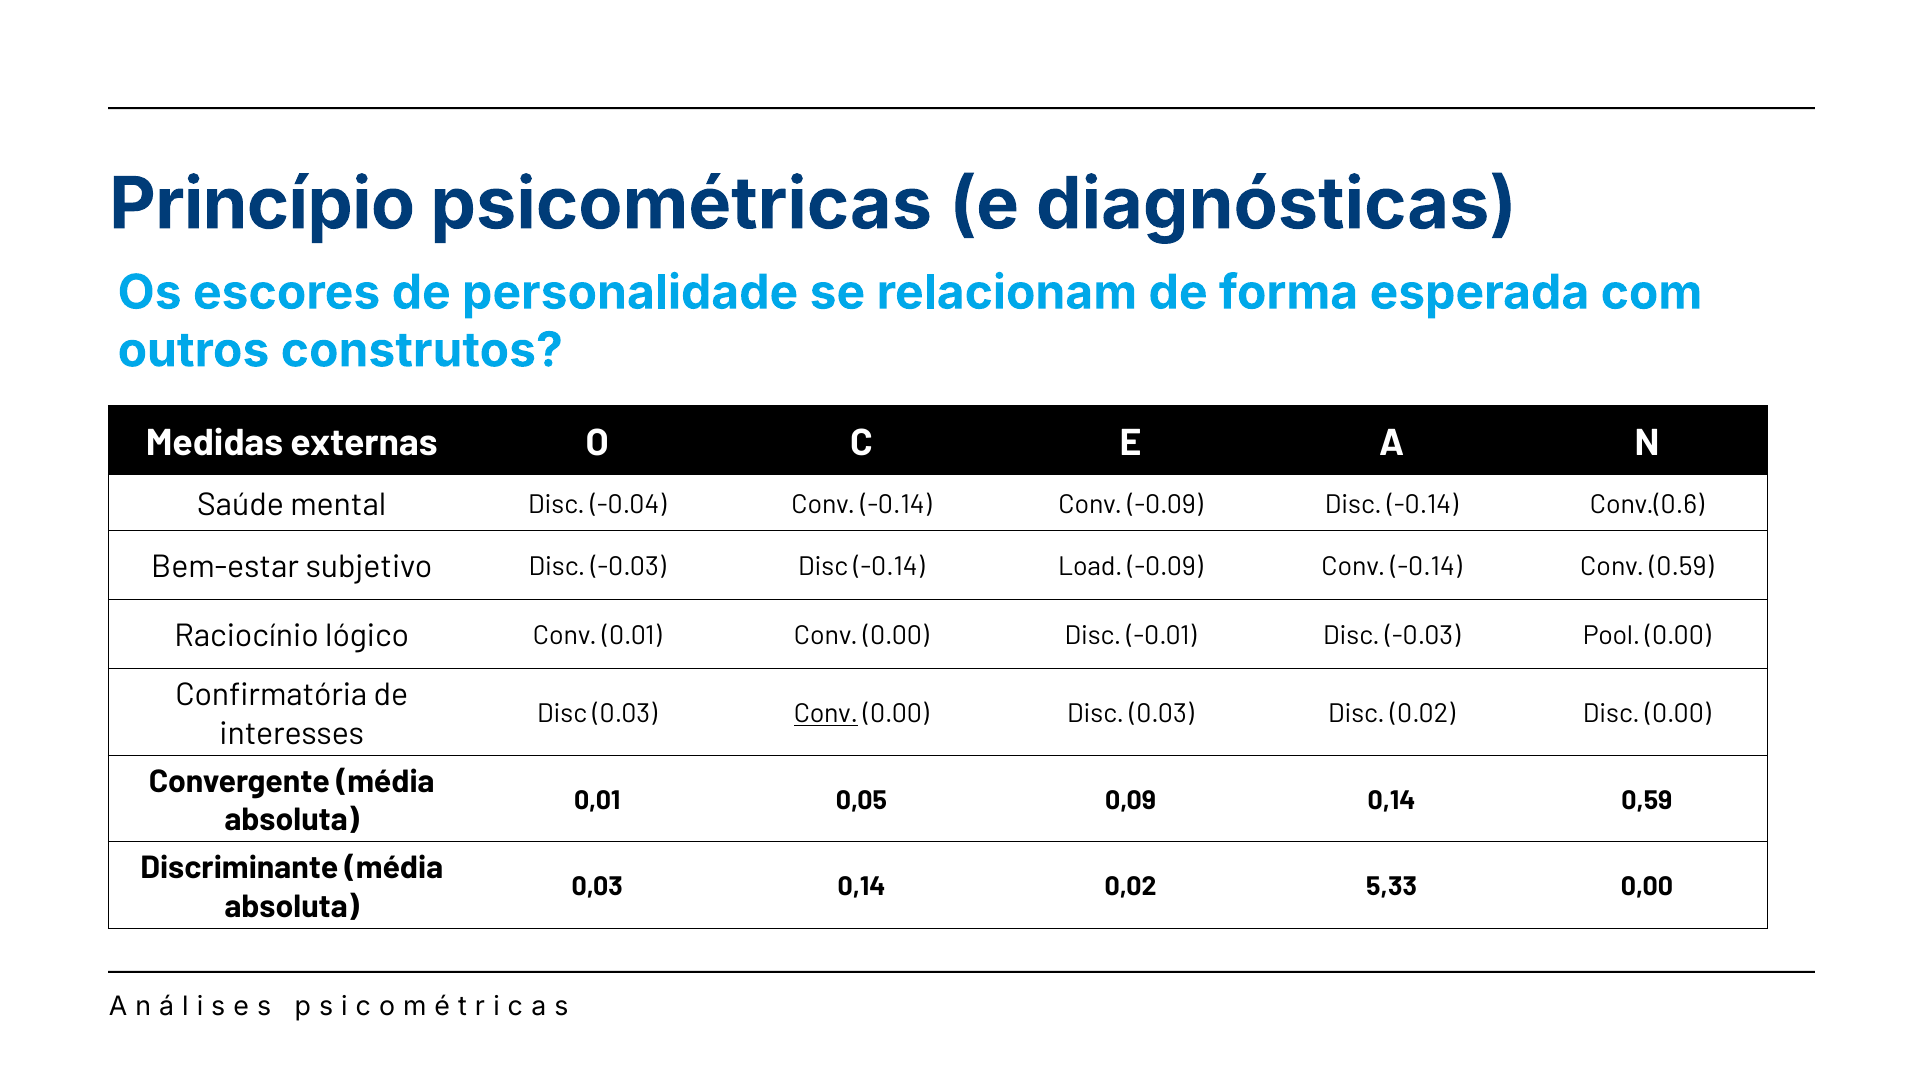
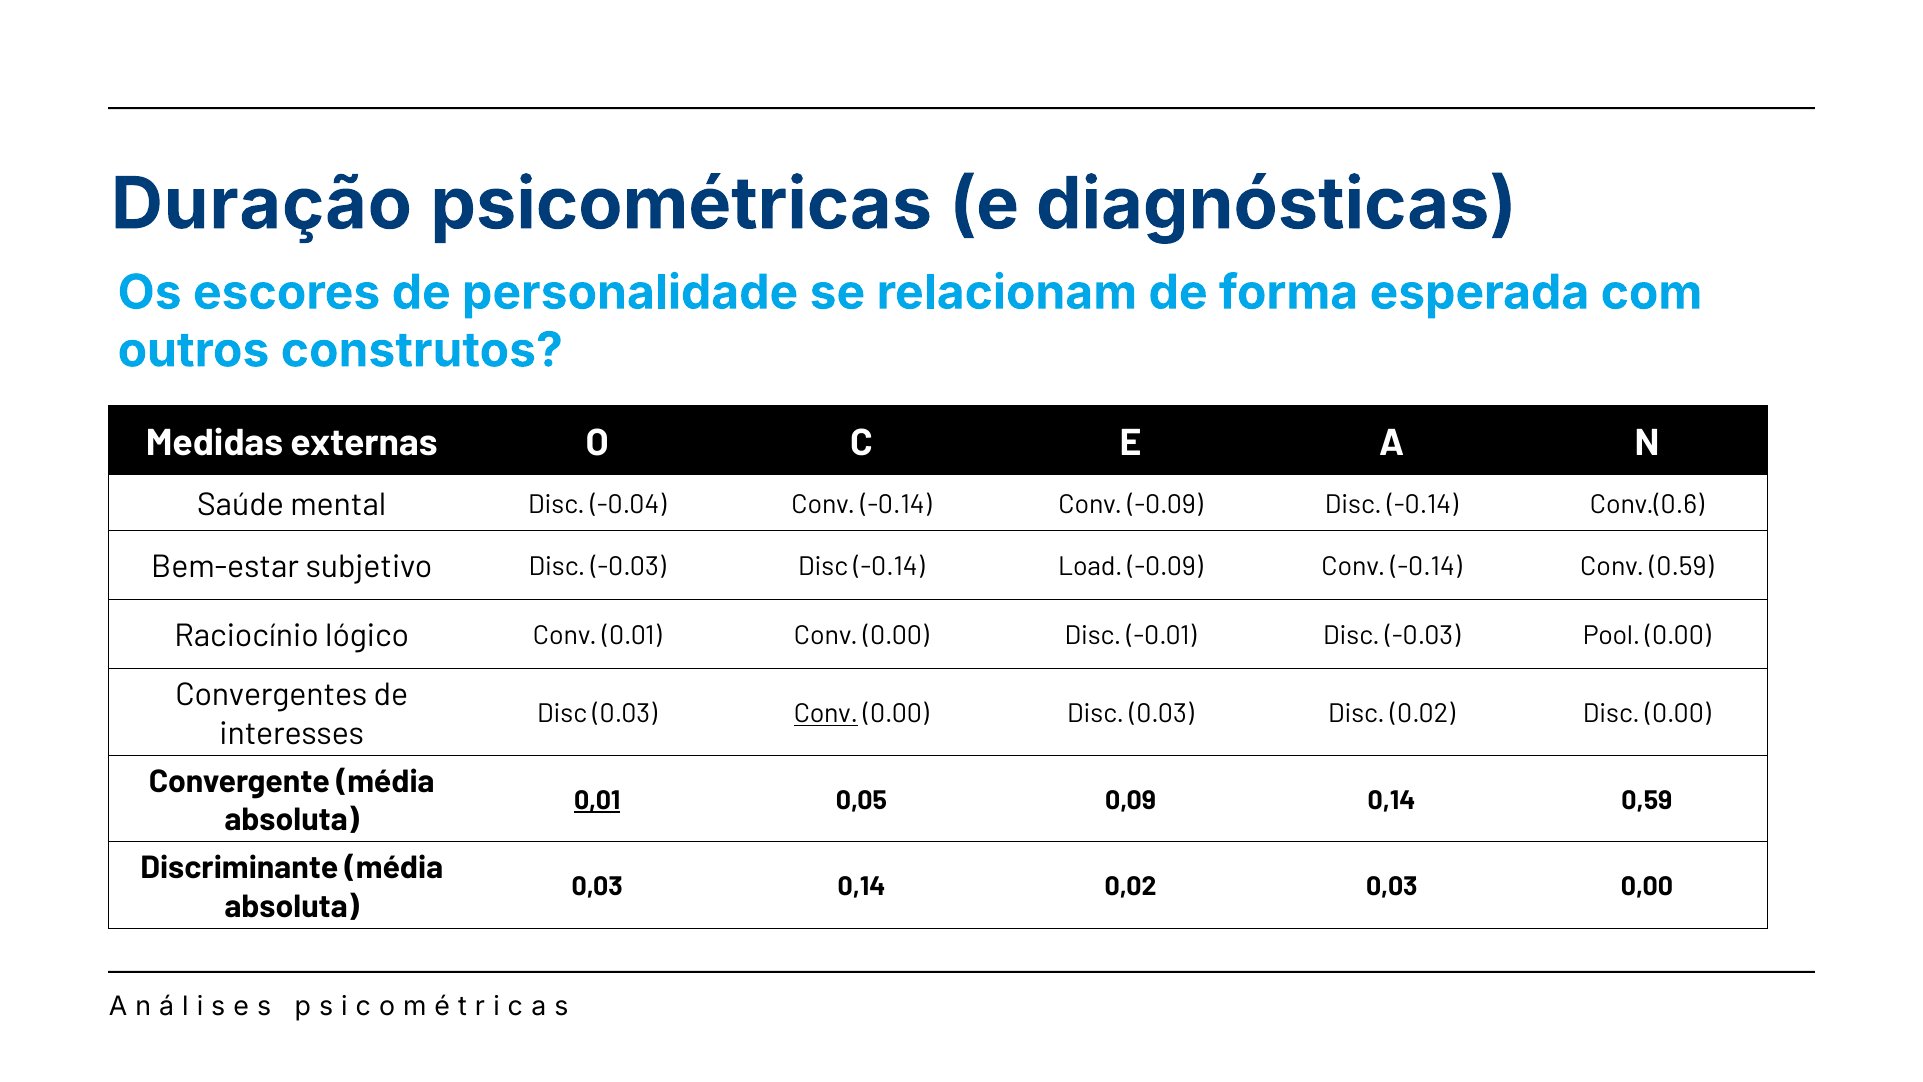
Princípio: Princípio -> Duração (261, 205)
Confirmatória: Confirmatória -> Convergentes (271, 695)
0,01 underline: none -> present (597, 800)
0,02 5,33: 5,33 -> 0,03 (1392, 887)
